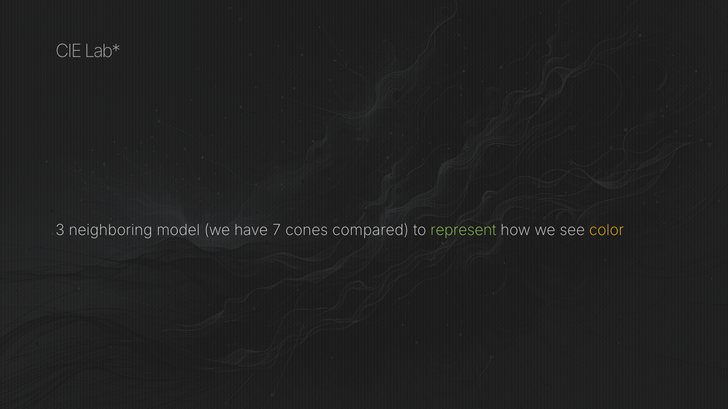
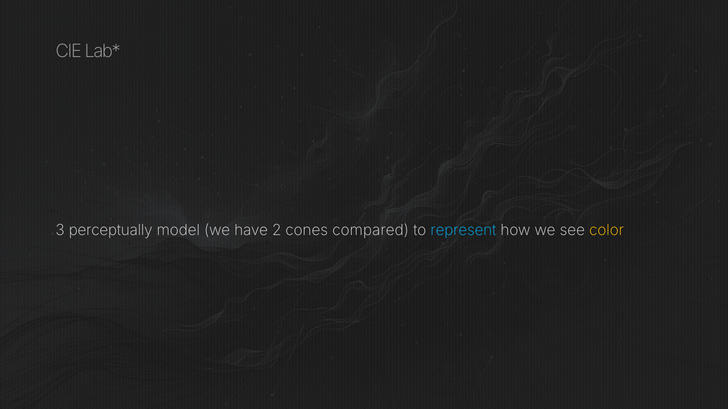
neighboring: neighboring -> perceptually (111, 231)
7: 7 -> 2 (277, 231)
represent colour: light green -> light blue (463, 231)
